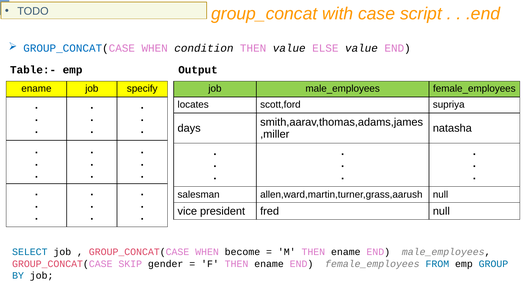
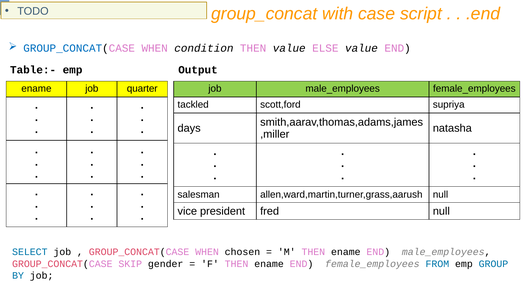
specify: specify -> quarter (142, 89)
locates: locates -> tackled (193, 105)
become: become -> chosen (242, 252)
